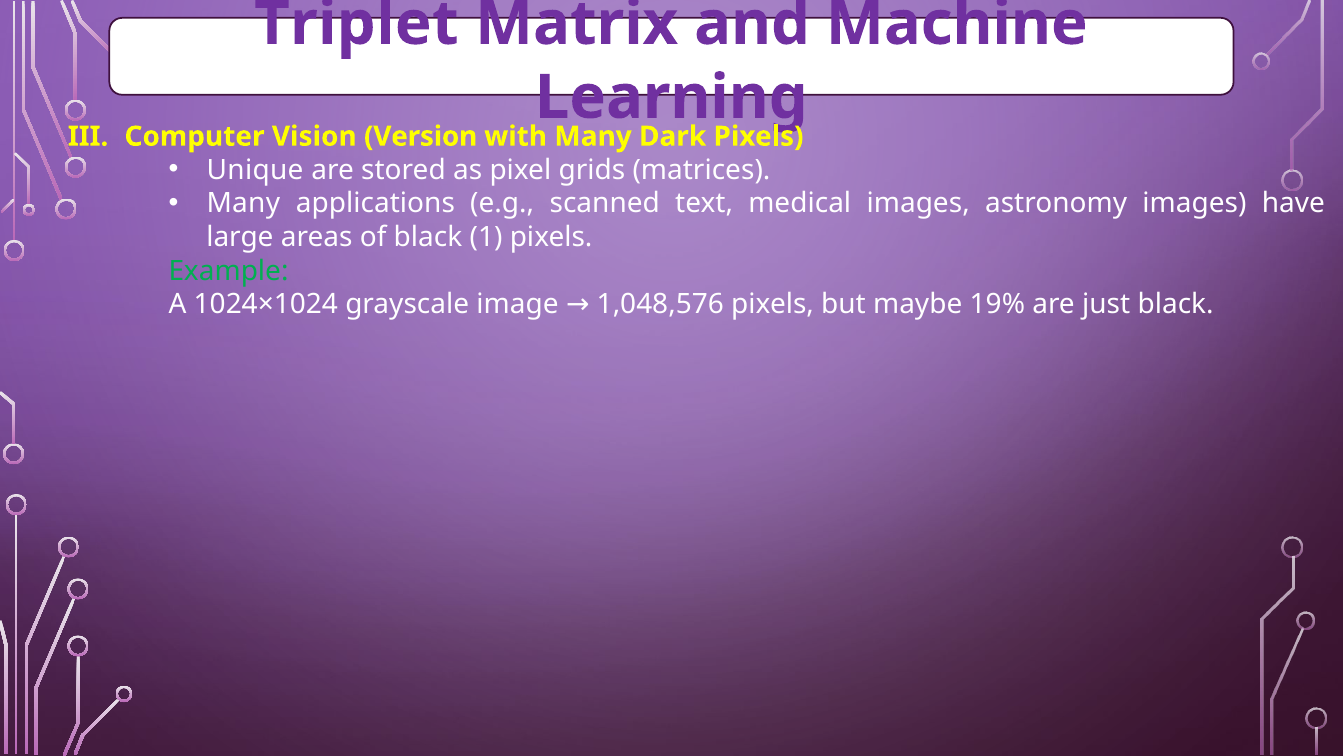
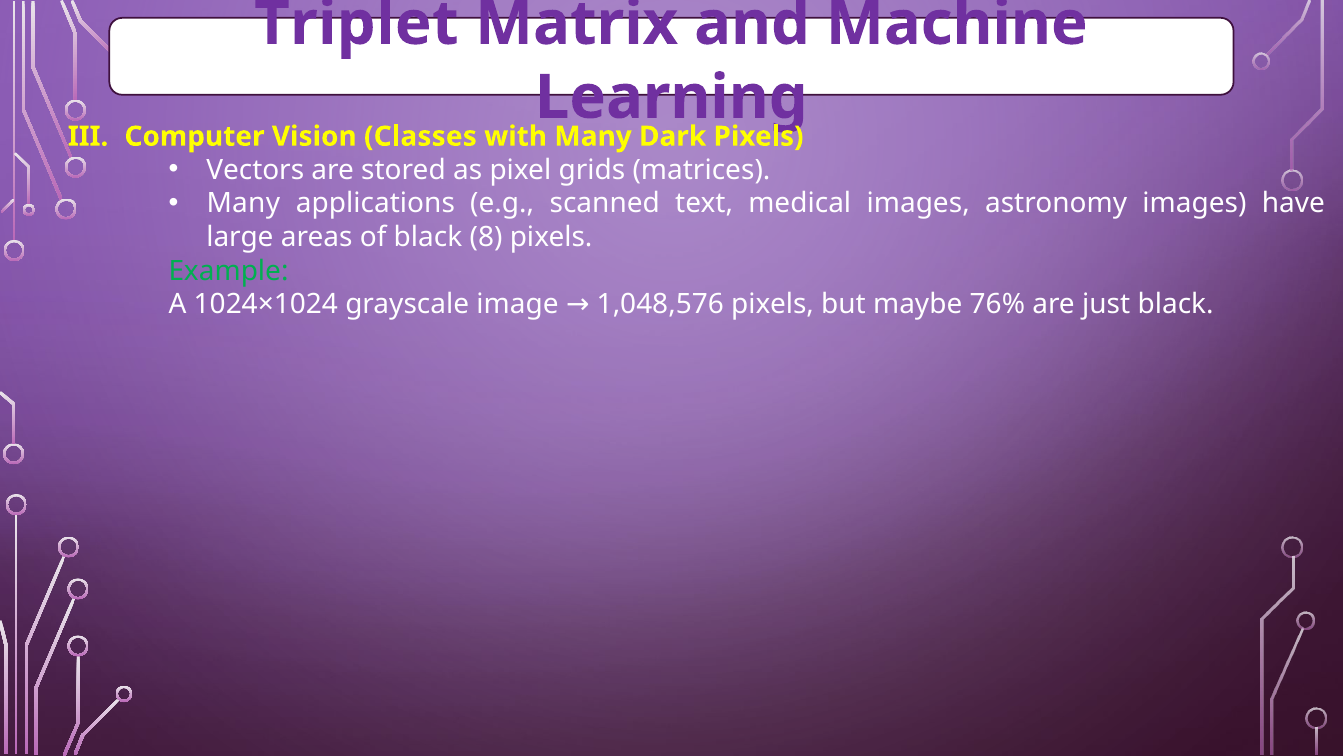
Version: Version -> Classes (420, 136)
Unique: Unique -> Vectors (255, 170)
1: 1 -> 8 (486, 237)
19%: 19% -> 76% (997, 304)
